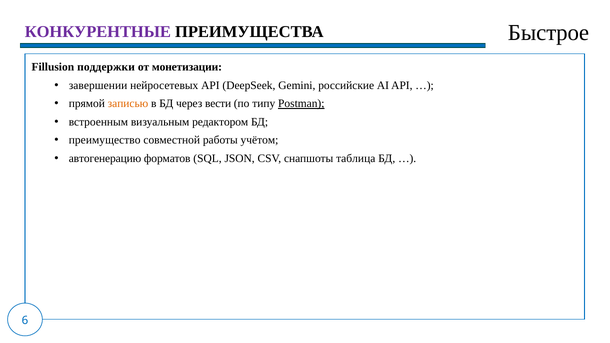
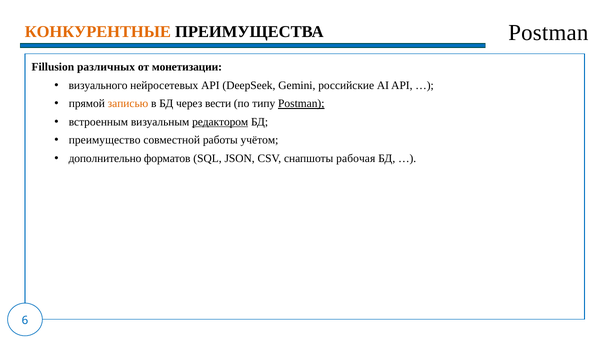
Быстрое: Быстрое -> Postman (548, 33)
КОНКУРЕНТНЫЕ colour: purple -> orange (98, 32)
поддержки: поддержки -> различных (106, 67)
завершении: завершении -> визуального (98, 85)
редактором underline: none -> present (220, 122)
автогенерацию: автогенерацию -> дополнительно (105, 158)
таблица: таблица -> рабочая (356, 158)
